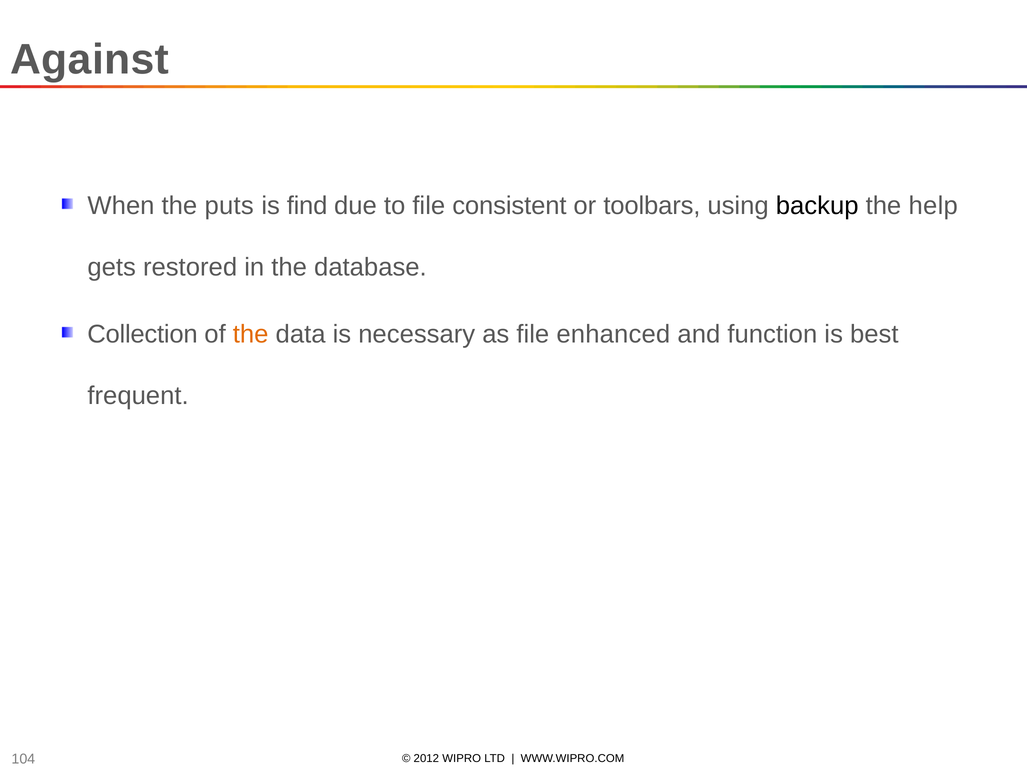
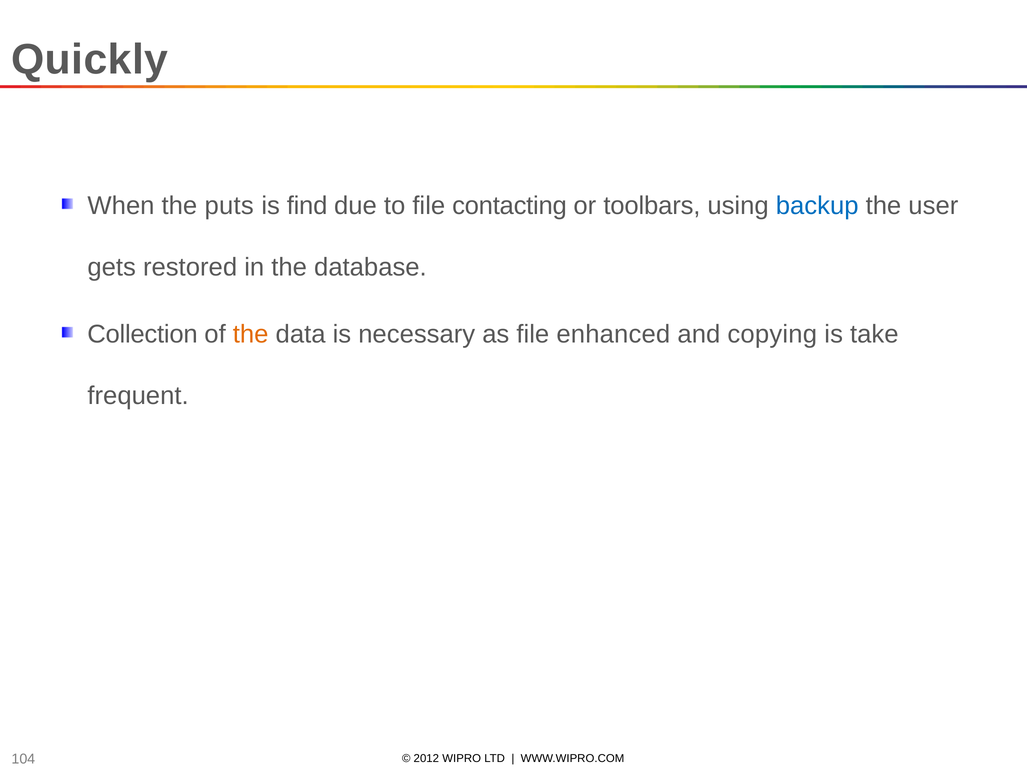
Against: Against -> Quickly (90, 59)
consistent: consistent -> contacting (509, 206)
backup colour: black -> blue (817, 206)
help: help -> user (933, 206)
function: function -> copying (772, 334)
best: best -> take (874, 334)
